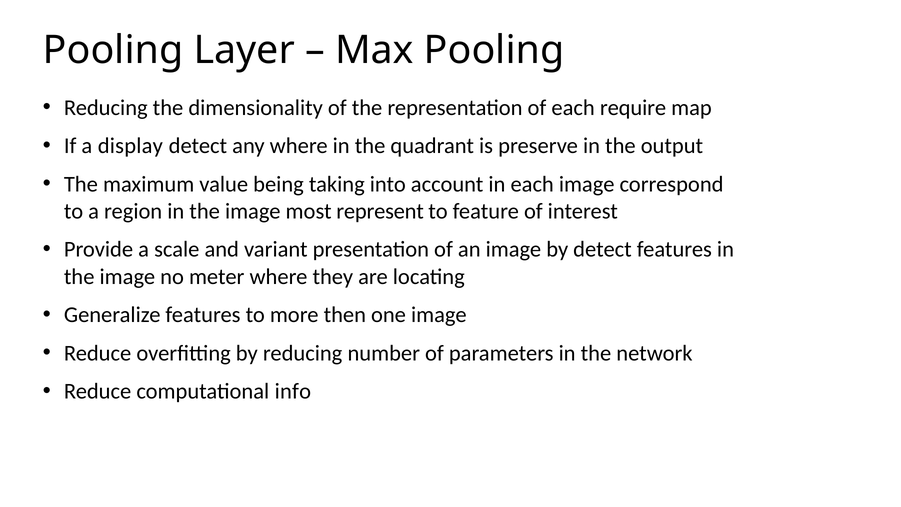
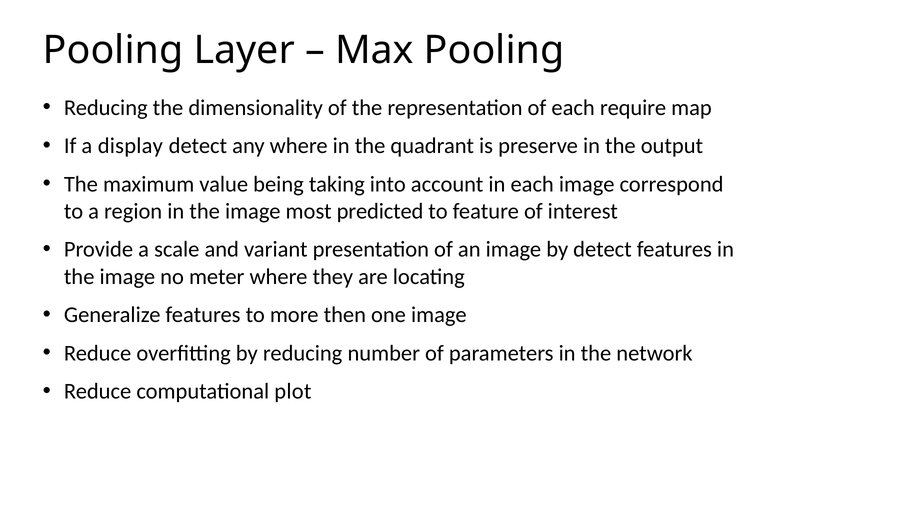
represent: represent -> predicted (380, 211)
info: info -> plot (293, 391)
